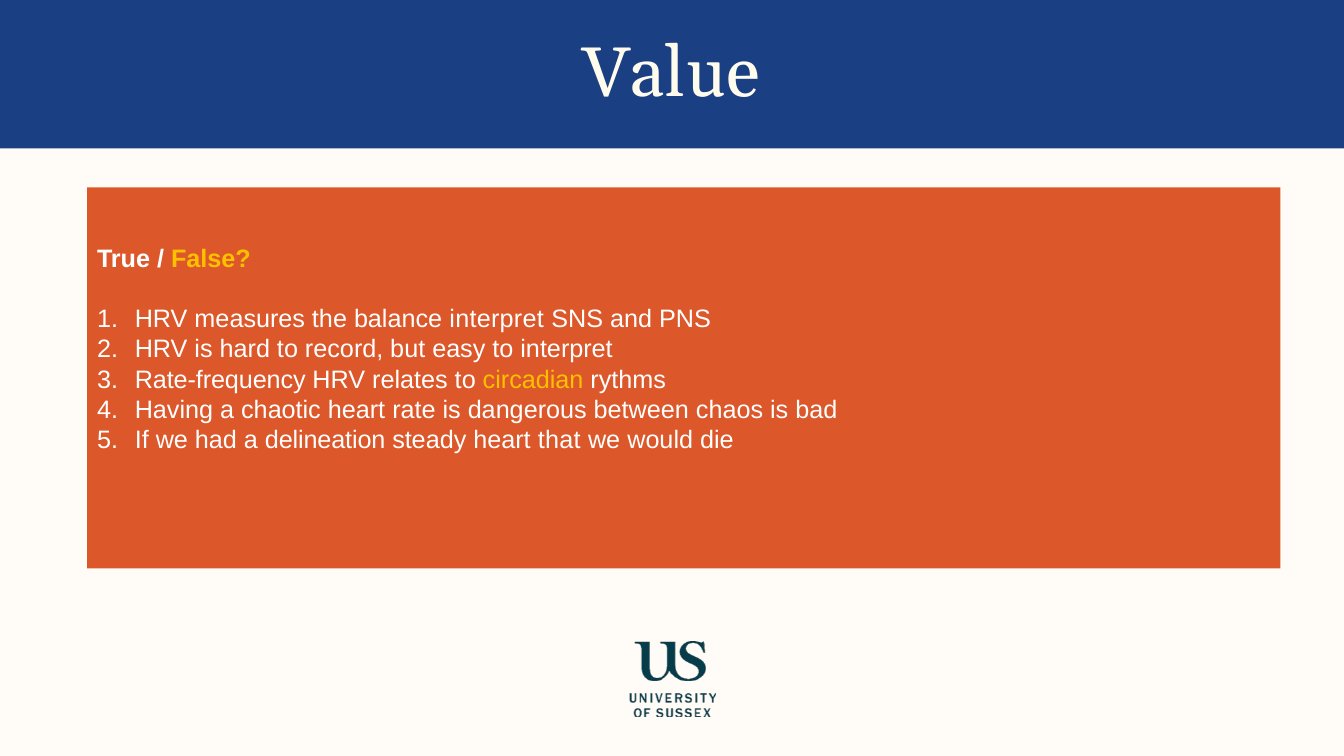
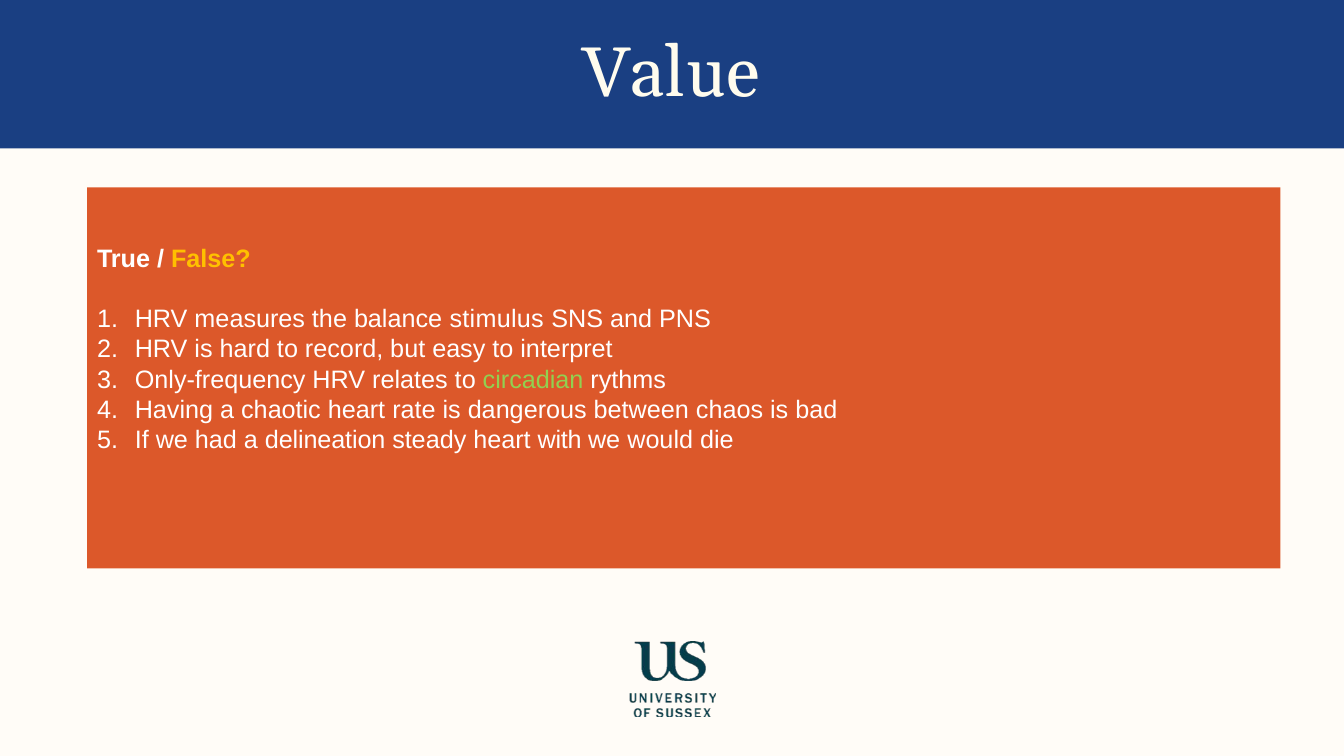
balance interpret: interpret -> stimulus (497, 319)
Rate-frequency: Rate-frequency -> Only-frequency (220, 380)
circadian colour: yellow -> light green (533, 380)
that: that -> with (560, 440)
